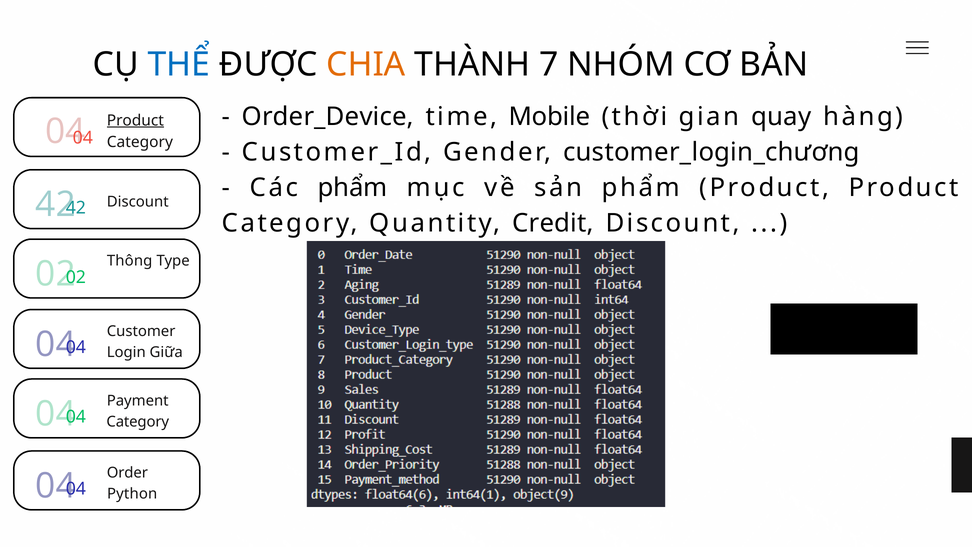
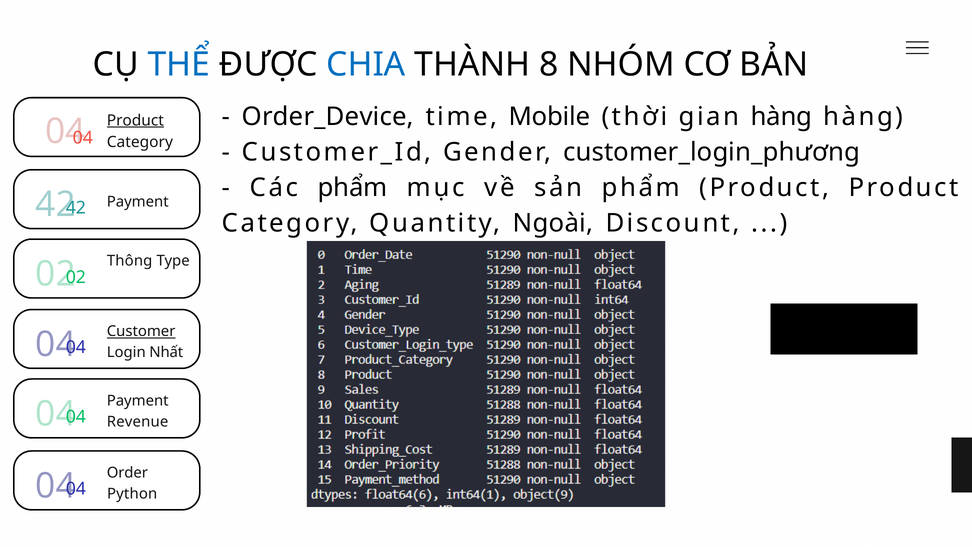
CHIA colour: orange -> blue (366, 64)
7: 7 -> 8 (549, 64)
gian quay: quay -> hàng (781, 116)
customer_login_chương: customer_login_chương -> customer_login_phương (712, 152)
Discount: Discount -> Payment (138, 202)
Credit: Credit -> Ngoài (553, 223)
Customer underline: none -> present (141, 331)
Giữa: Giữa -> Nhất (166, 352)
Category: Category -> Revenue (138, 422)
